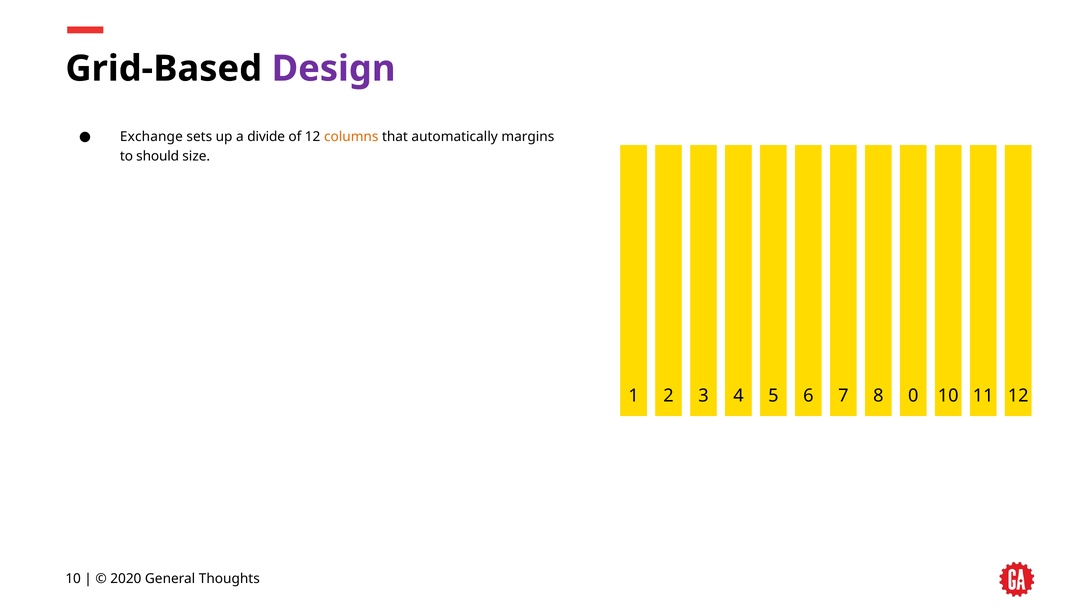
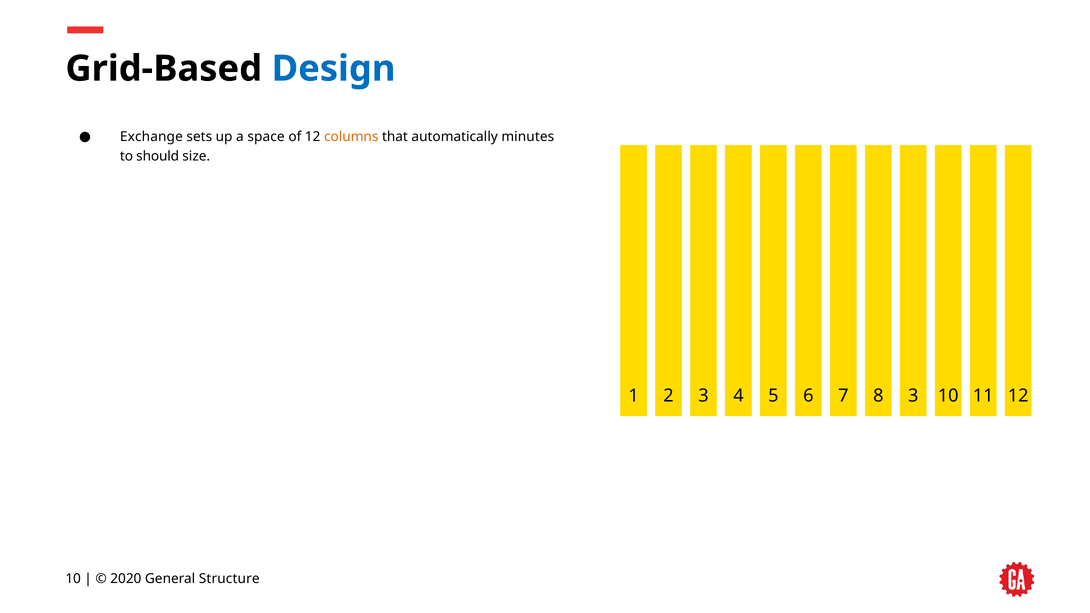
Design colour: purple -> blue (334, 69)
divide: divide -> space (266, 137)
margins: margins -> minutes (528, 137)
8 0: 0 -> 3 (913, 396)
Thoughts: Thoughts -> Structure (229, 579)
